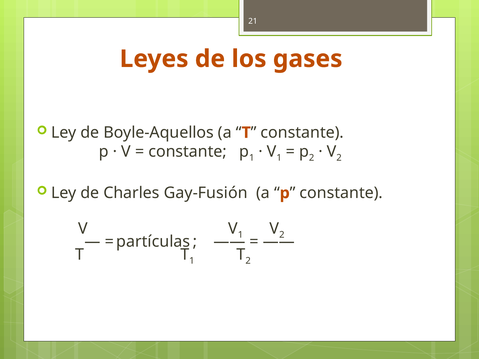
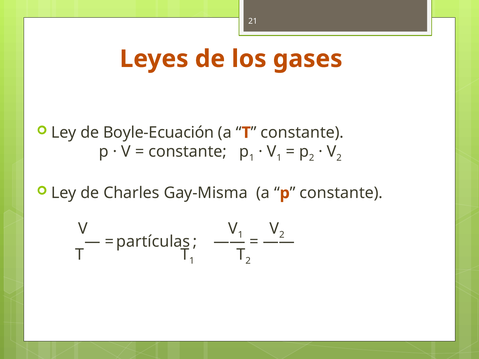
Boyle-Aquellos: Boyle-Aquellos -> Boyle-Ecuación (159, 133)
Gay-Fusión: Gay-Fusión -> Gay-Misma (206, 193)
